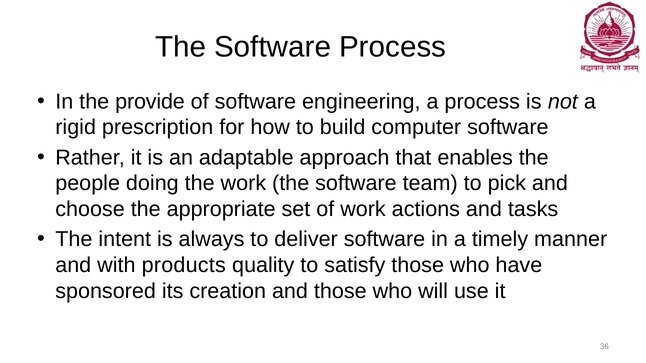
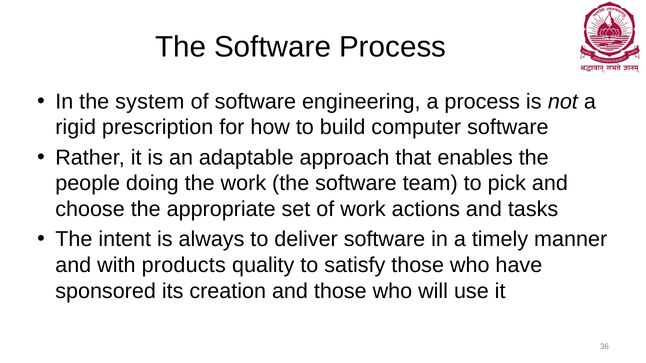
provide: provide -> system (150, 102)
